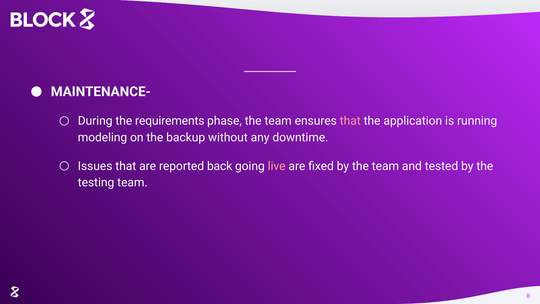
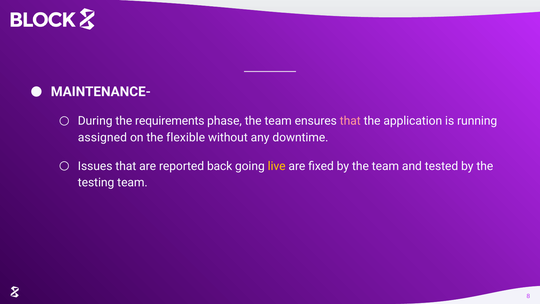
modeling: modeling -> assigned (102, 137)
backup: backup -> flexible (186, 137)
live colour: pink -> yellow (277, 166)
